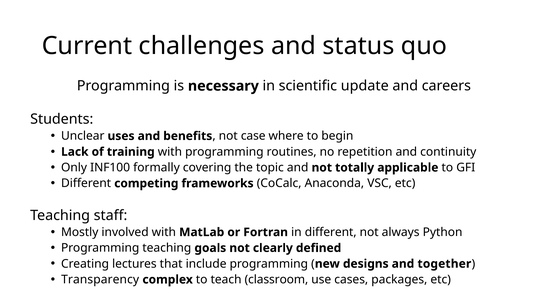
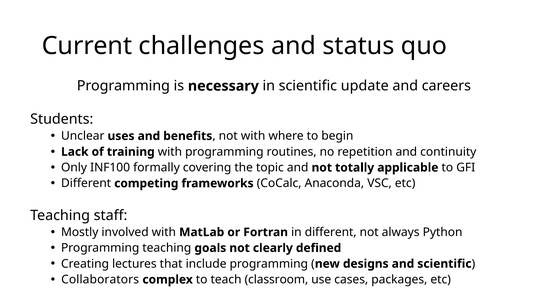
not case: case -> with (253, 136)
and together: together -> scientific (444, 264)
Transparency: Transparency -> Collaborators (100, 280)
